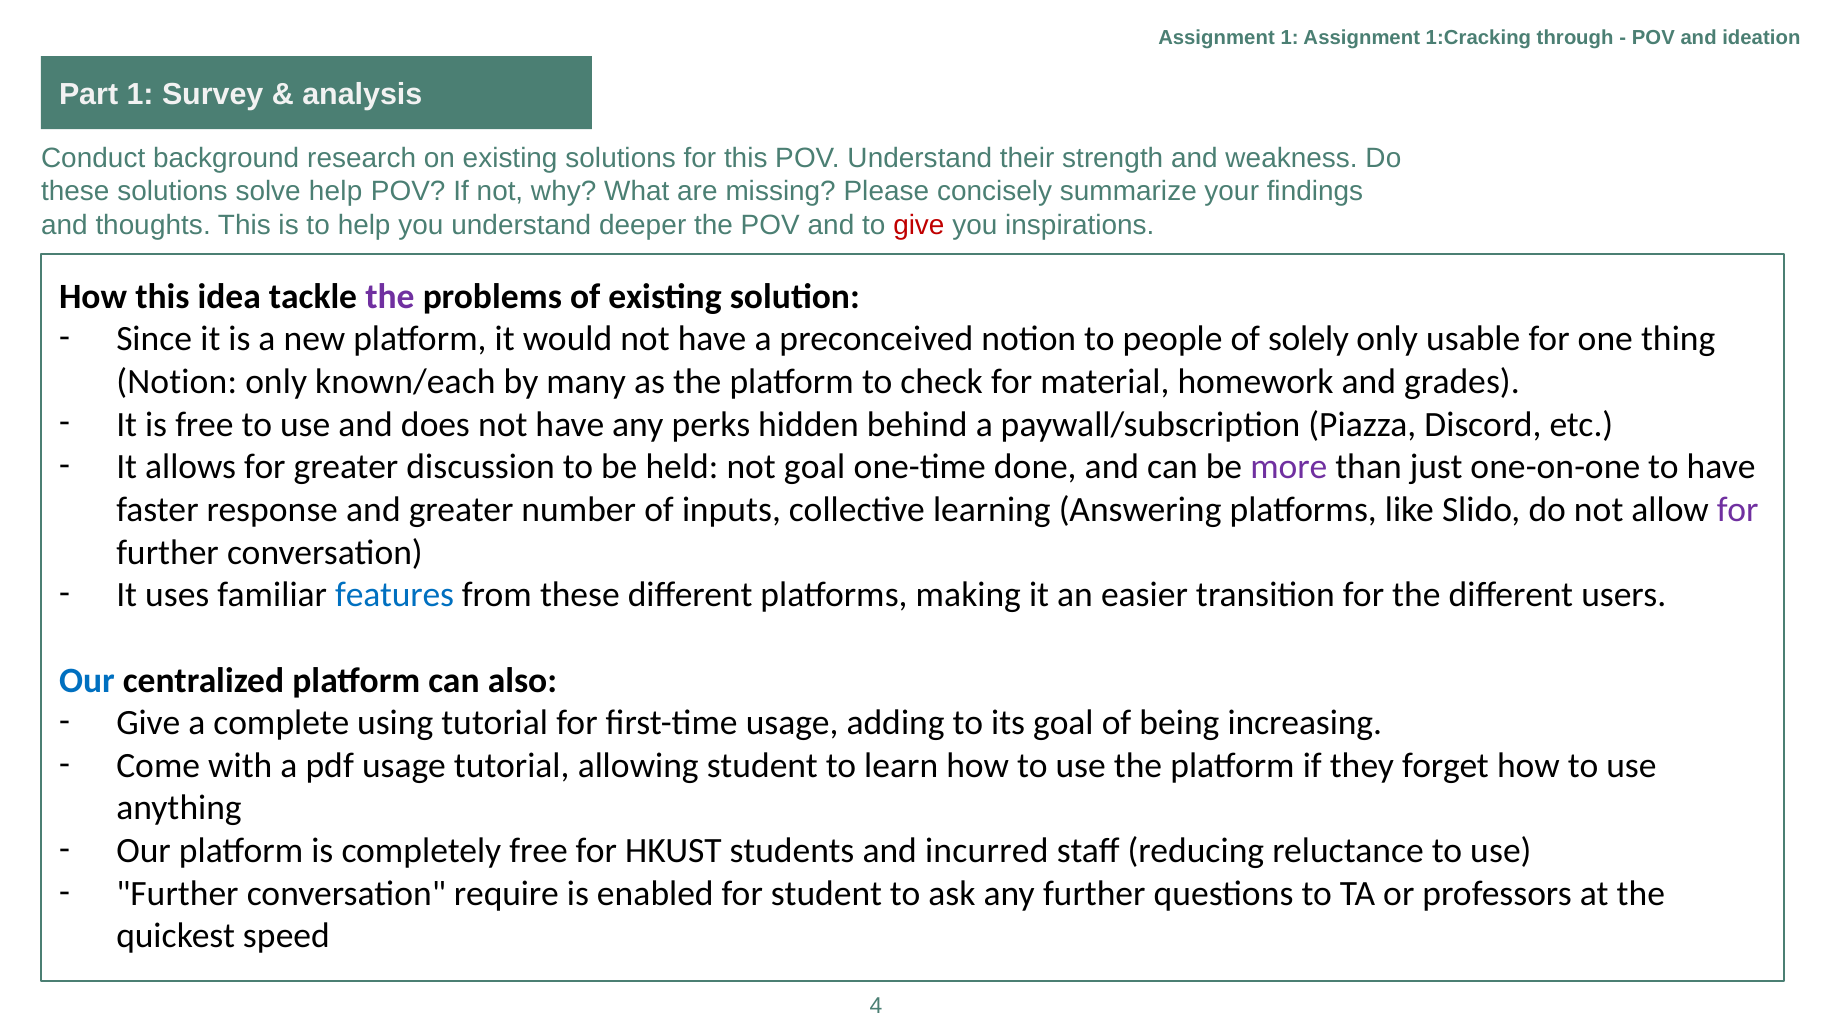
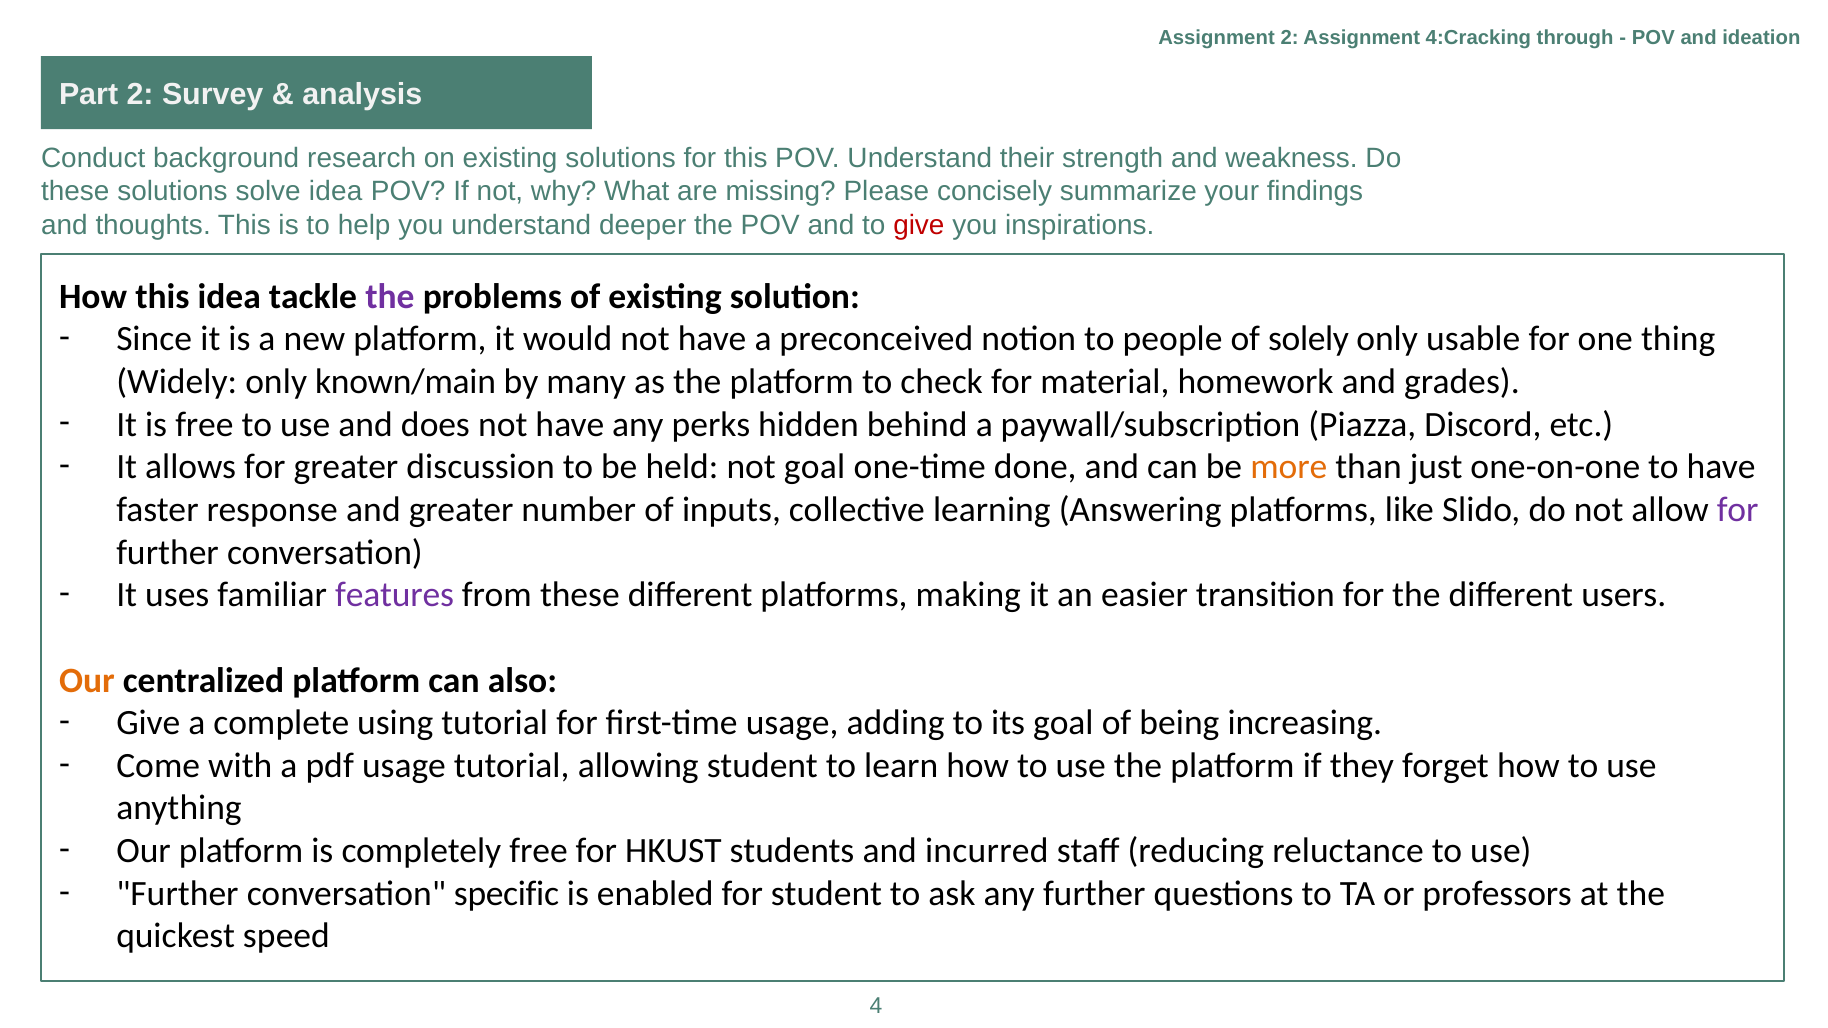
Assignment 1: 1 -> 2 (1290, 38)
1:Cracking: 1:Cracking -> 4:Cracking (1478, 38)
Part 1: 1 -> 2 (140, 95)
solve help: help -> idea (336, 192)
Notion: Notion -> Widely (177, 382)
known/each: known/each -> known/main (406, 382)
more colour: purple -> orange (1289, 467)
features colour: blue -> purple (395, 595)
Our colour: blue -> orange (87, 680)
require: require -> specific (507, 894)
